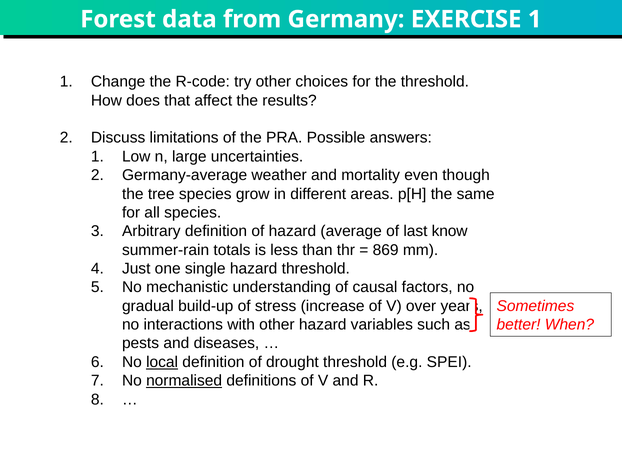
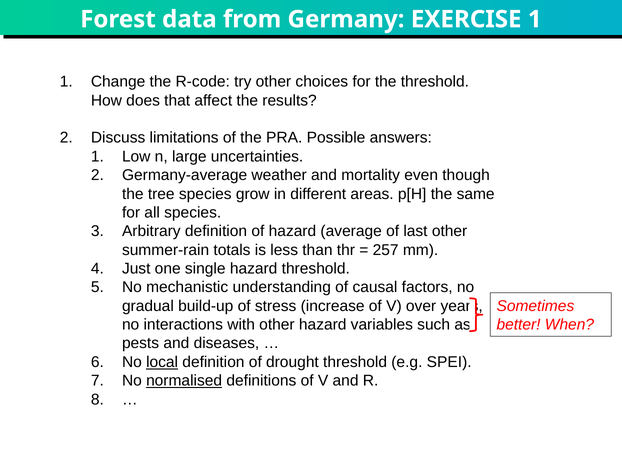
last know: know -> other (450, 231)
869: 869 -> 257 (386, 250)
